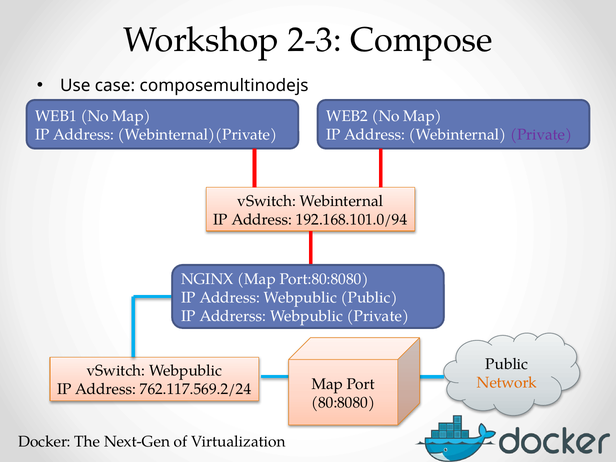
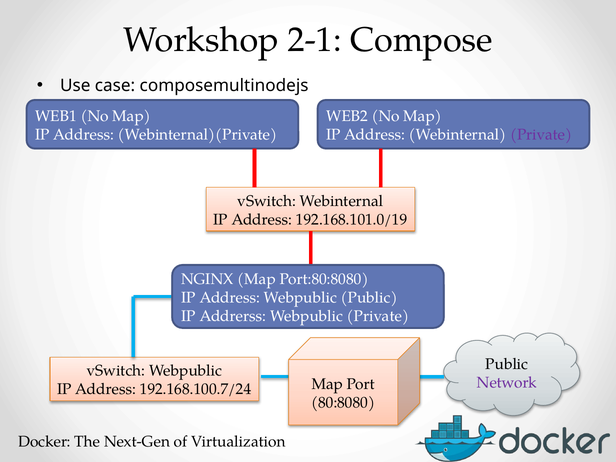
2-3: 2-3 -> 2-1 (315, 40)
192.168.101.0/94: 192.168.101.0/94 -> 192.168.101.0/19 (352, 219)
Network colour: orange -> purple (507, 382)
762.117.569.2/24: 762.117.569.2/24 -> 192.168.100.7/24 (196, 389)
